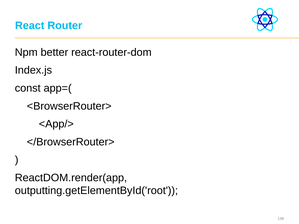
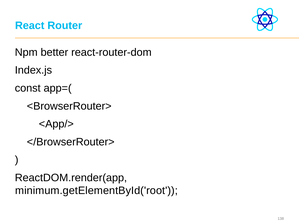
outputting.getElementById('root: outputting.getElementById('root -> minimum.getElementById('root (96, 191)
